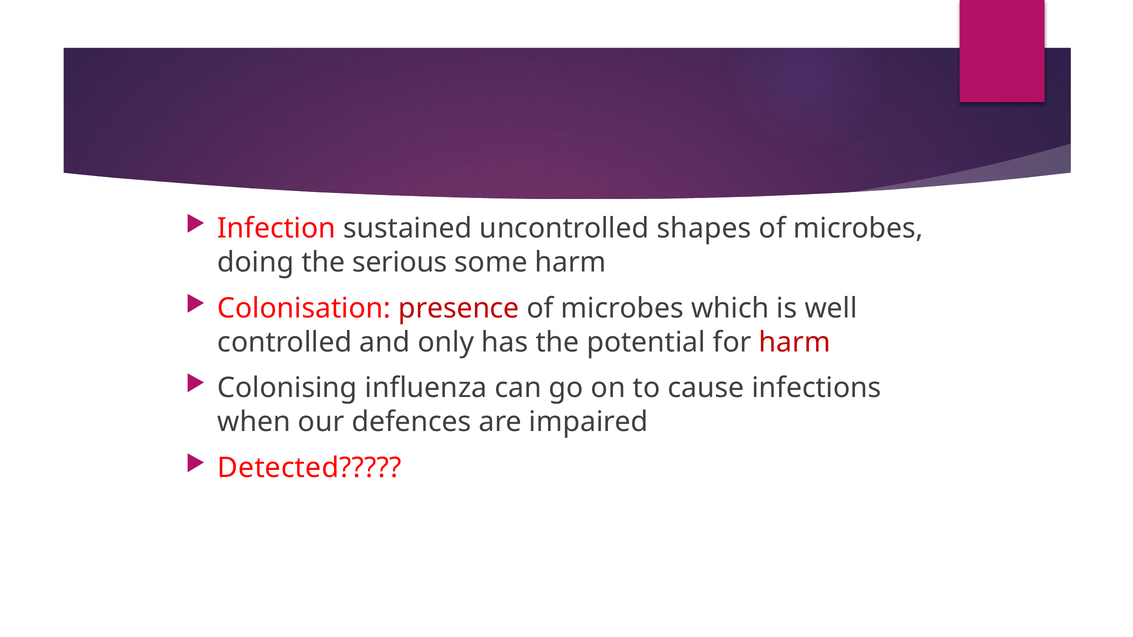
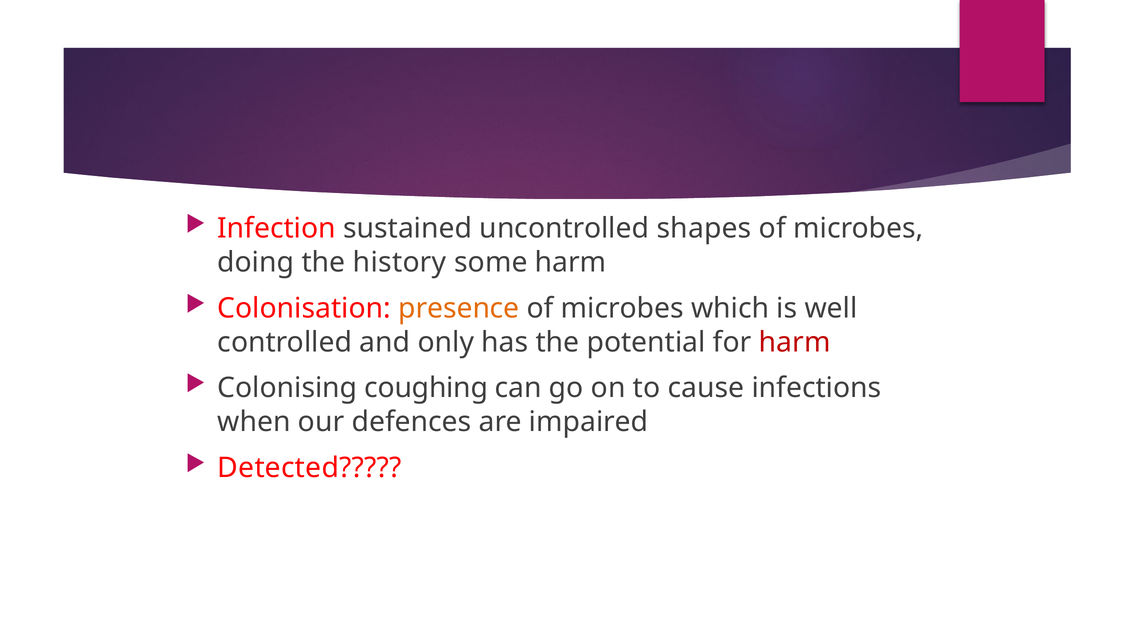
serious: serious -> history (400, 263)
presence colour: red -> orange (459, 308)
influenza: influenza -> coughing (426, 388)
